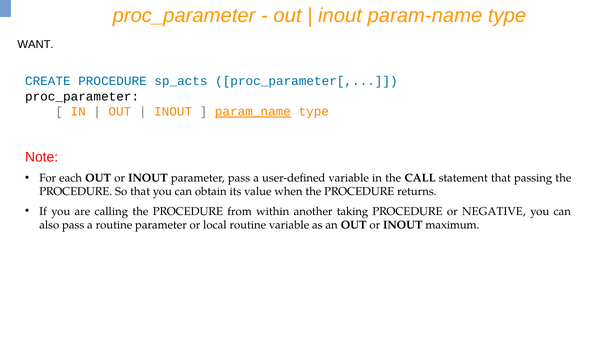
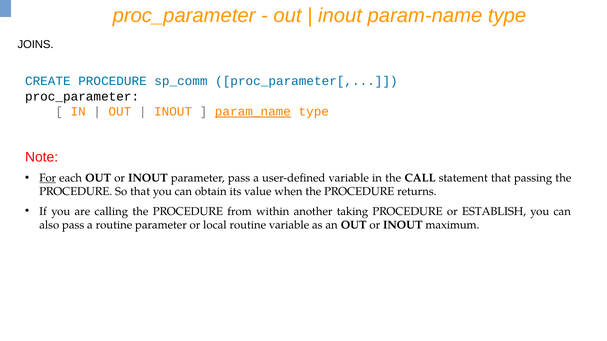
WANT: WANT -> JOINS (36, 44)
sp_acts: sp_acts -> sp_comm (181, 81)
For underline: none -> present (48, 178)
NEGATIVE: NEGATIVE -> ESTABLISH (494, 212)
